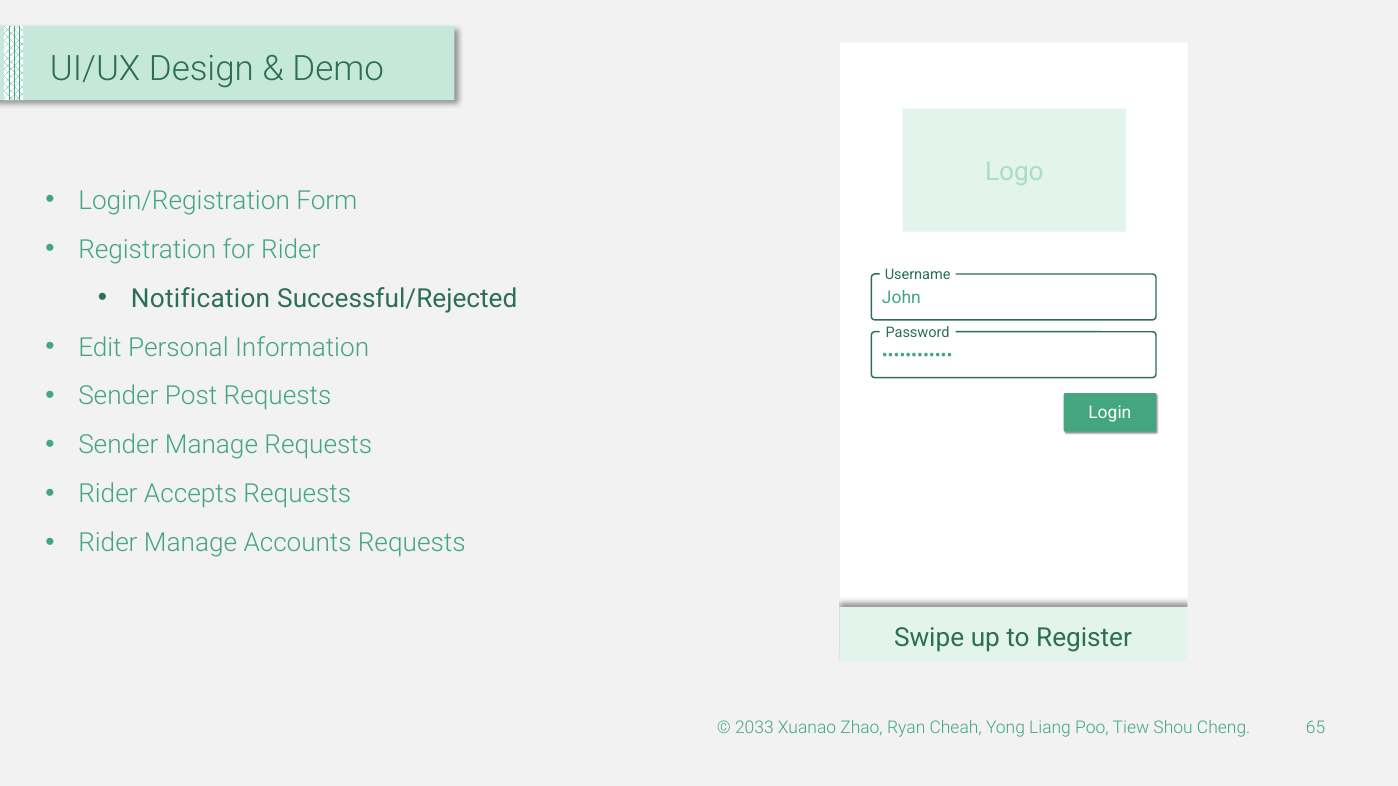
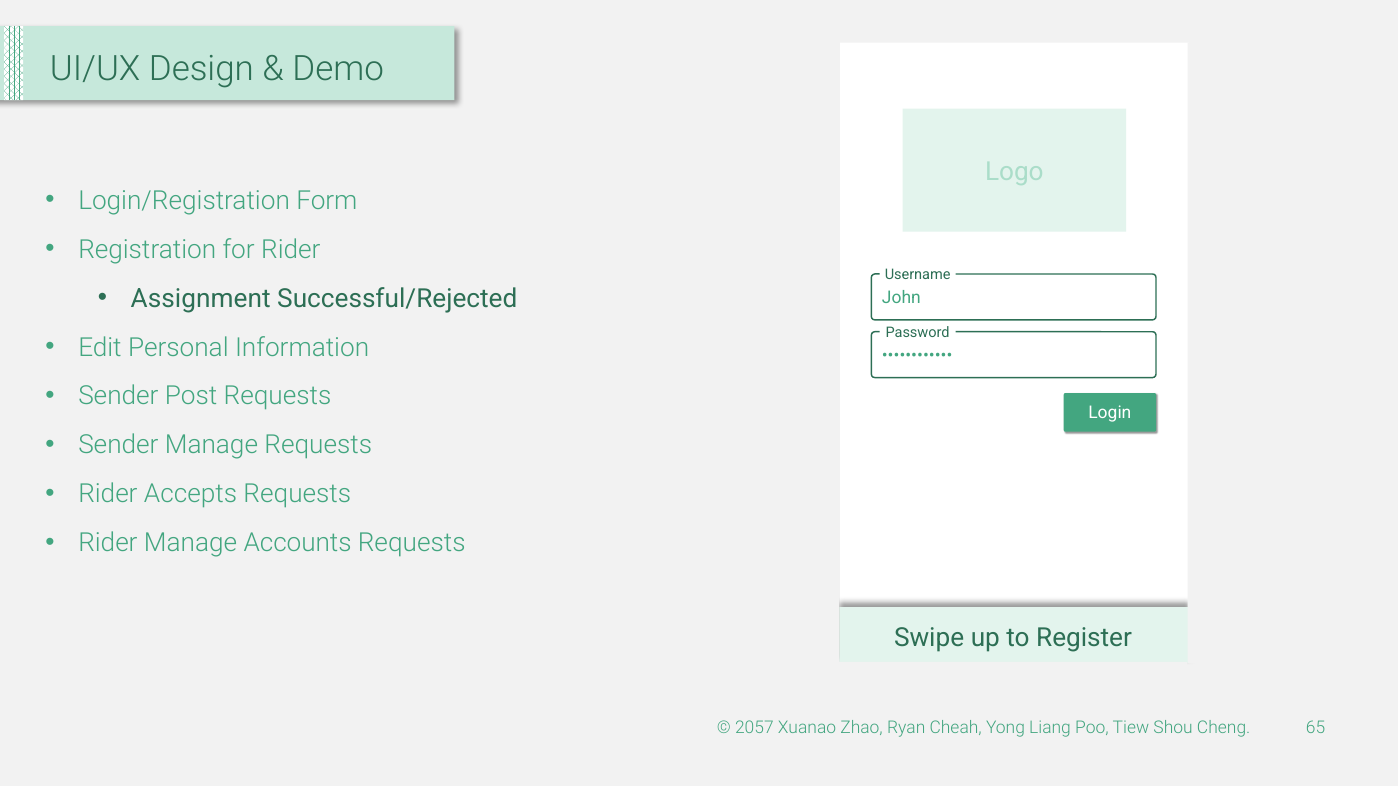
Notification: Notification -> Assignment (201, 299)
2033: 2033 -> 2057 (754, 728)
